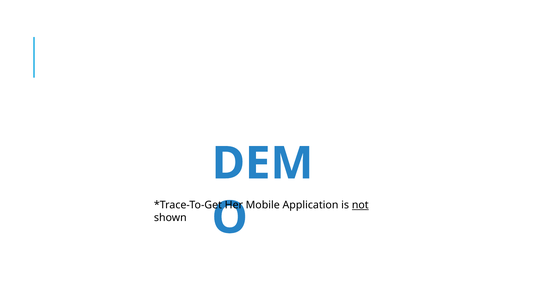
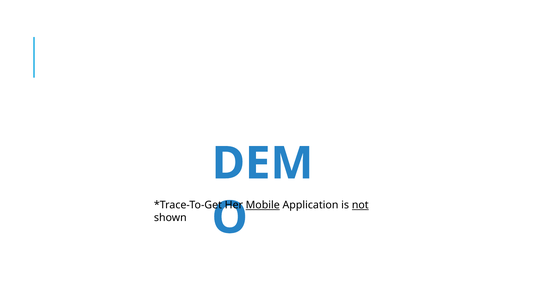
Mobile underline: none -> present (263, 205)
